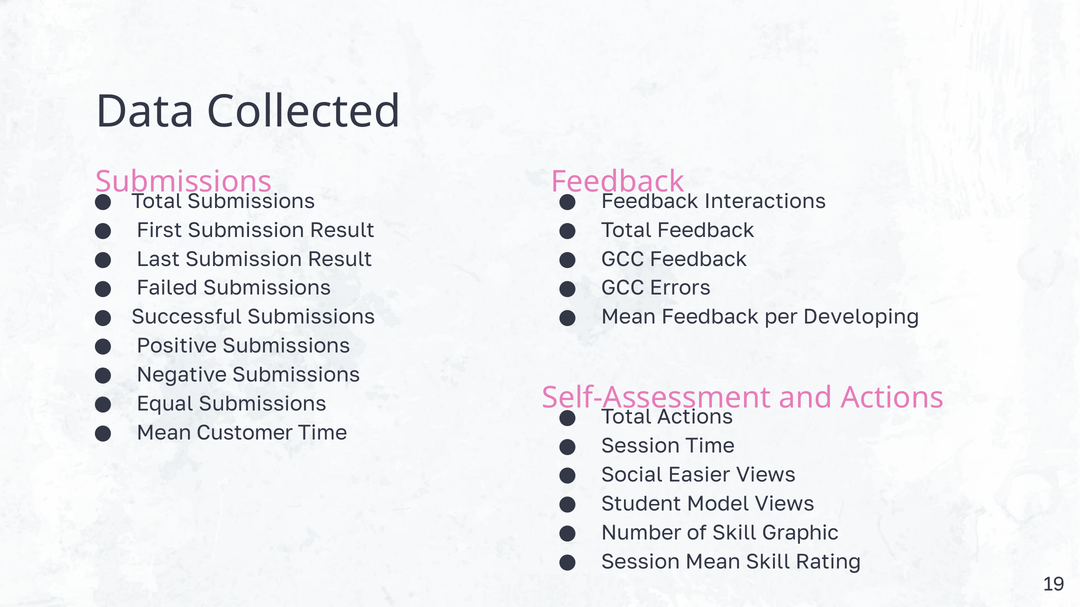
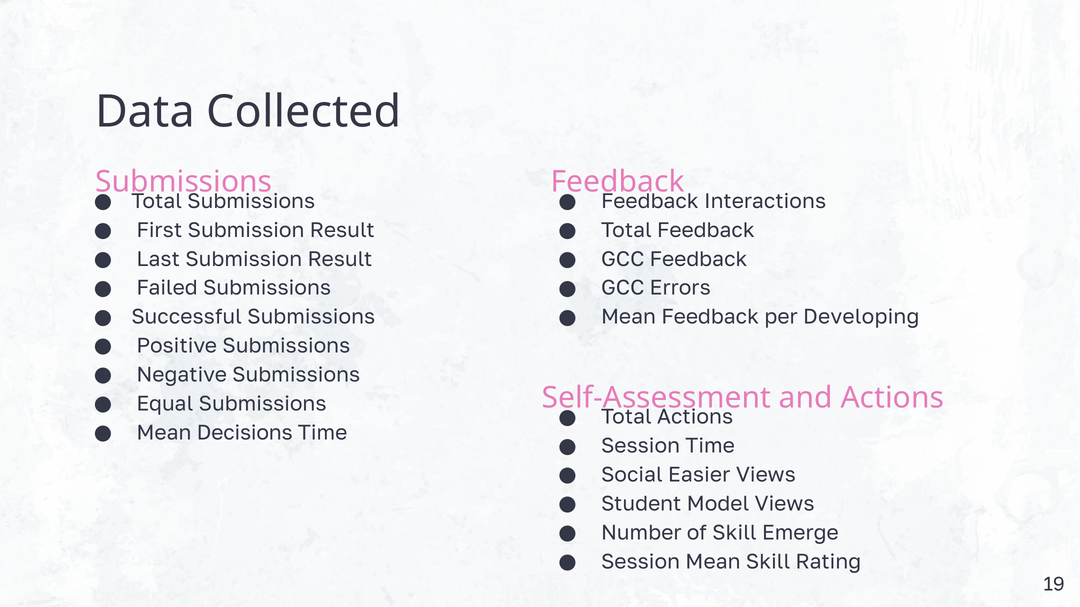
Customer: Customer -> Decisions (245, 433)
Graphic: Graphic -> Emerge (800, 533)
